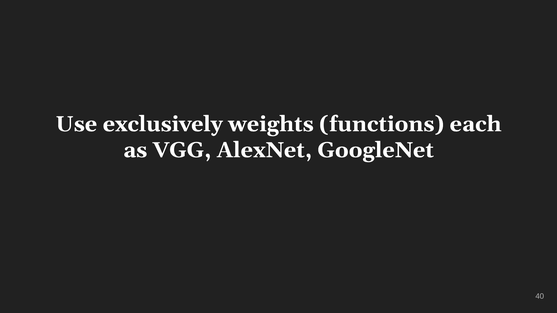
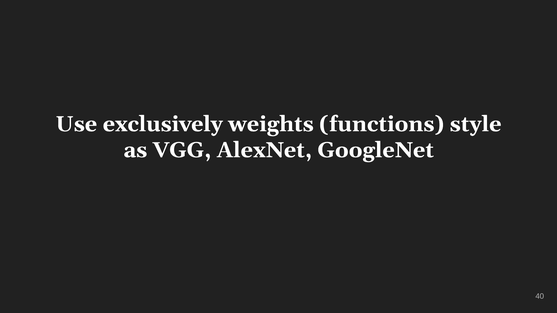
each: each -> style (476, 124)
